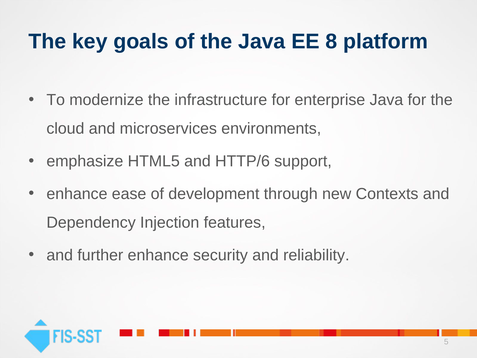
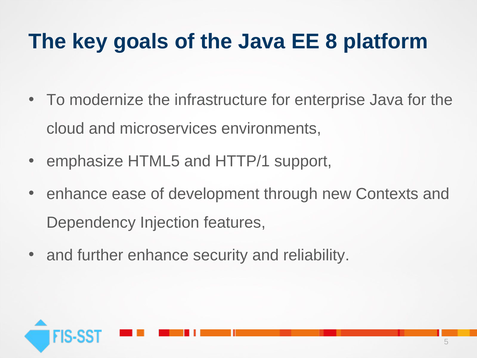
HTTP/6: HTTP/6 -> HTTP/1 (243, 161)
